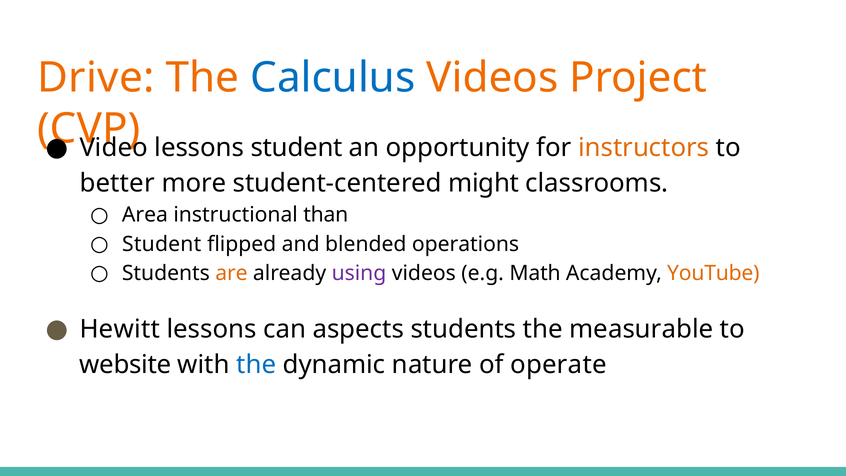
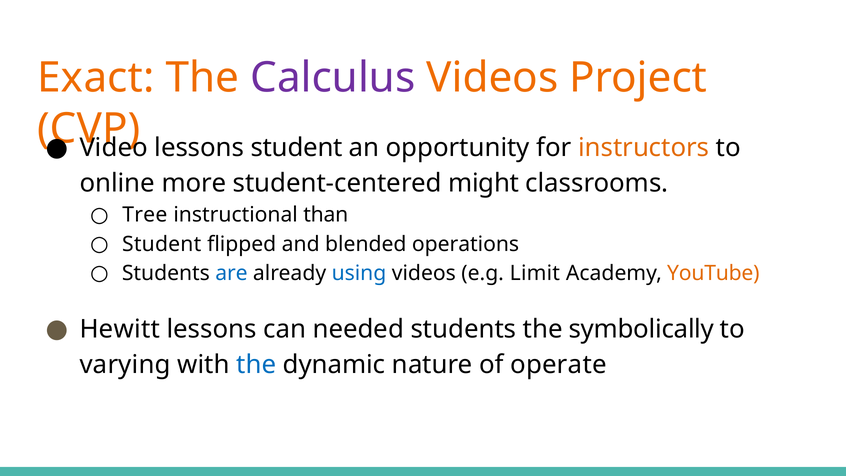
Drive: Drive -> Exact (96, 78)
Calculus colour: blue -> purple (333, 78)
better: better -> online (117, 183)
Area: Area -> Tree (145, 215)
are colour: orange -> blue (231, 273)
using colour: purple -> blue (359, 273)
Math: Math -> Limit (535, 273)
aspects: aspects -> needed (358, 329)
measurable: measurable -> symbolically (641, 329)
website: website -> varying (125, 365)
